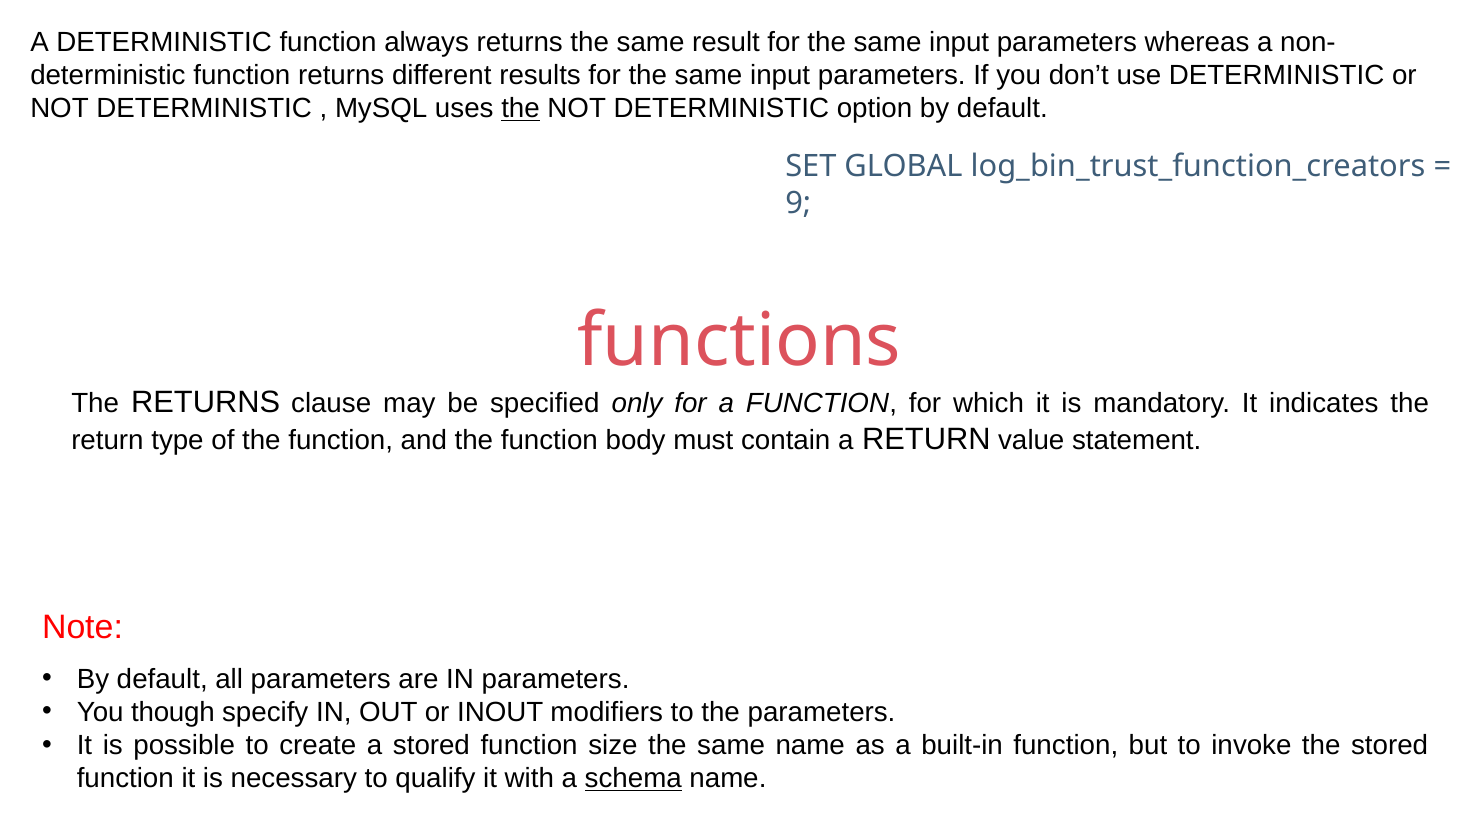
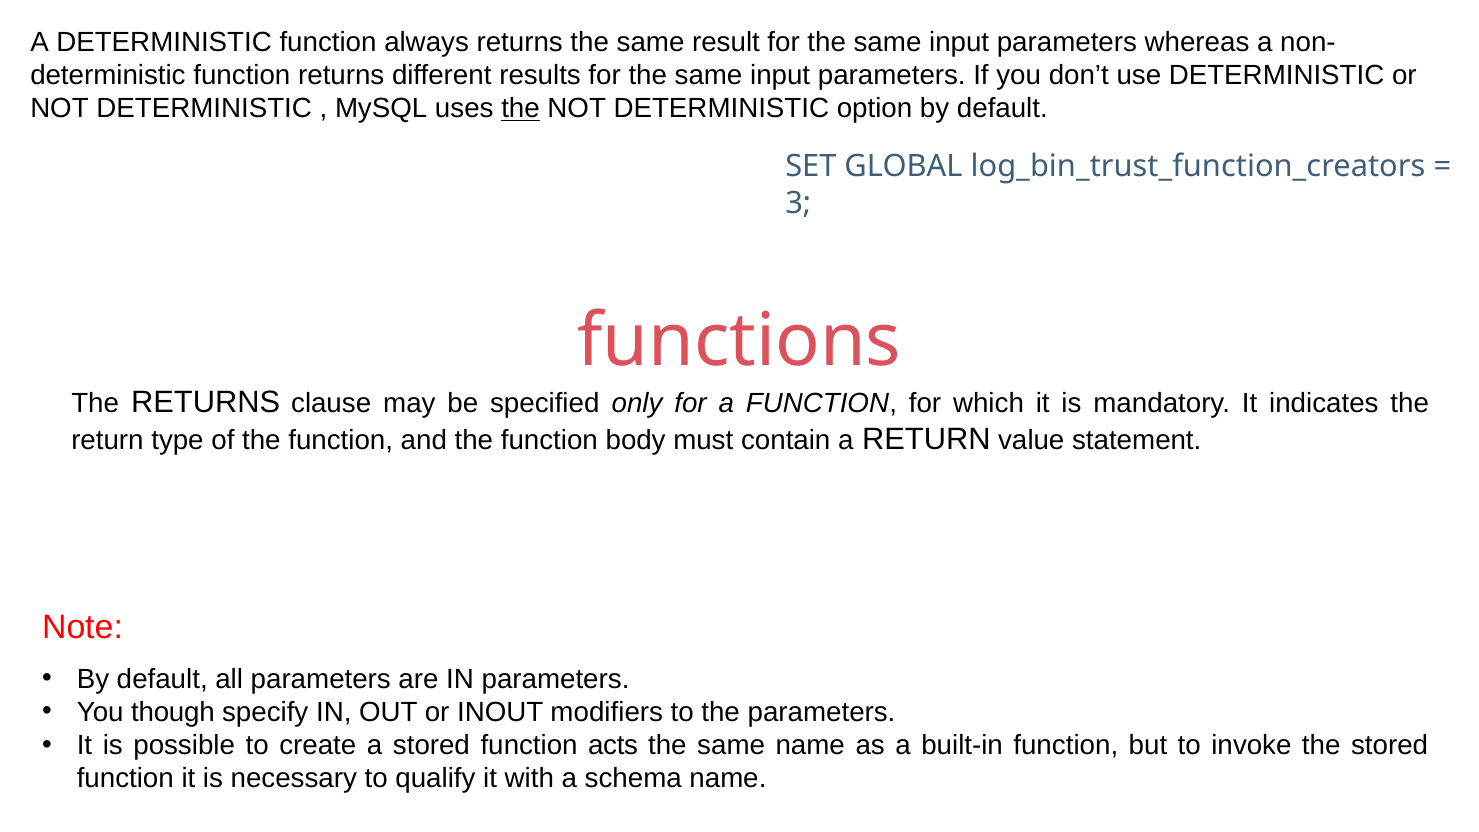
9: 9 -> 3 (798, 204)
size: size -> acts (613, 745)
schema underline: present -> none (633, 779)
